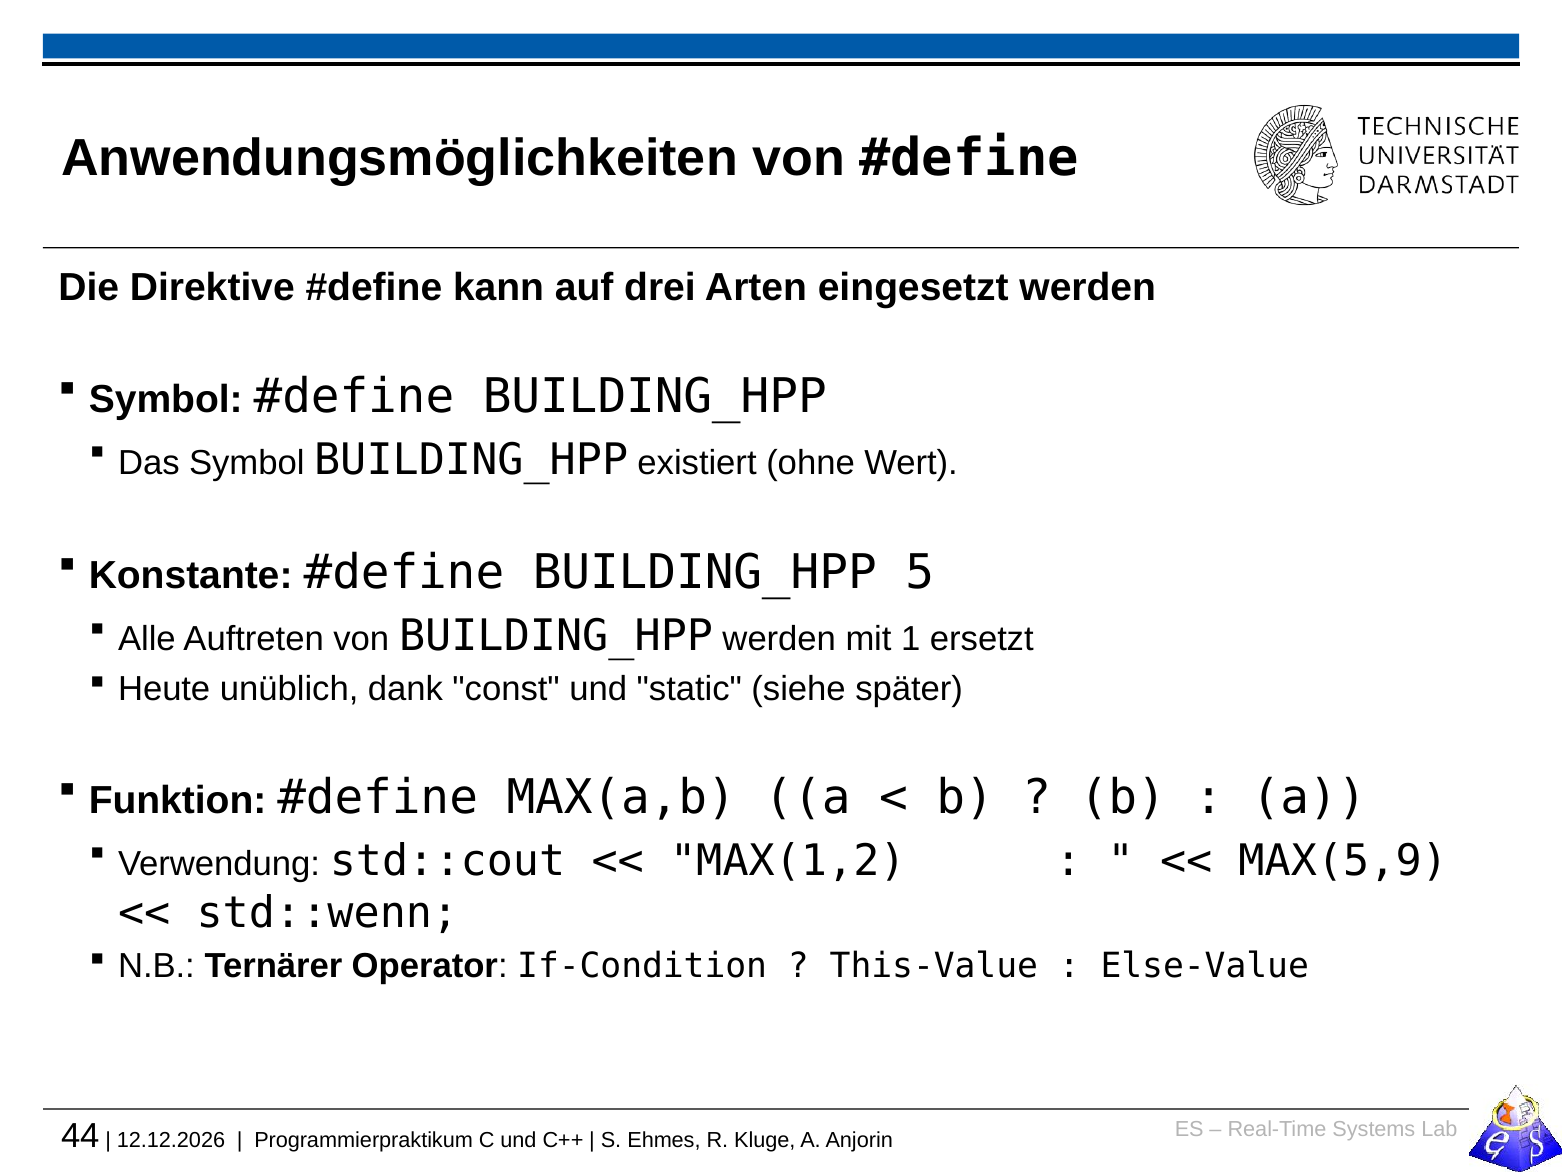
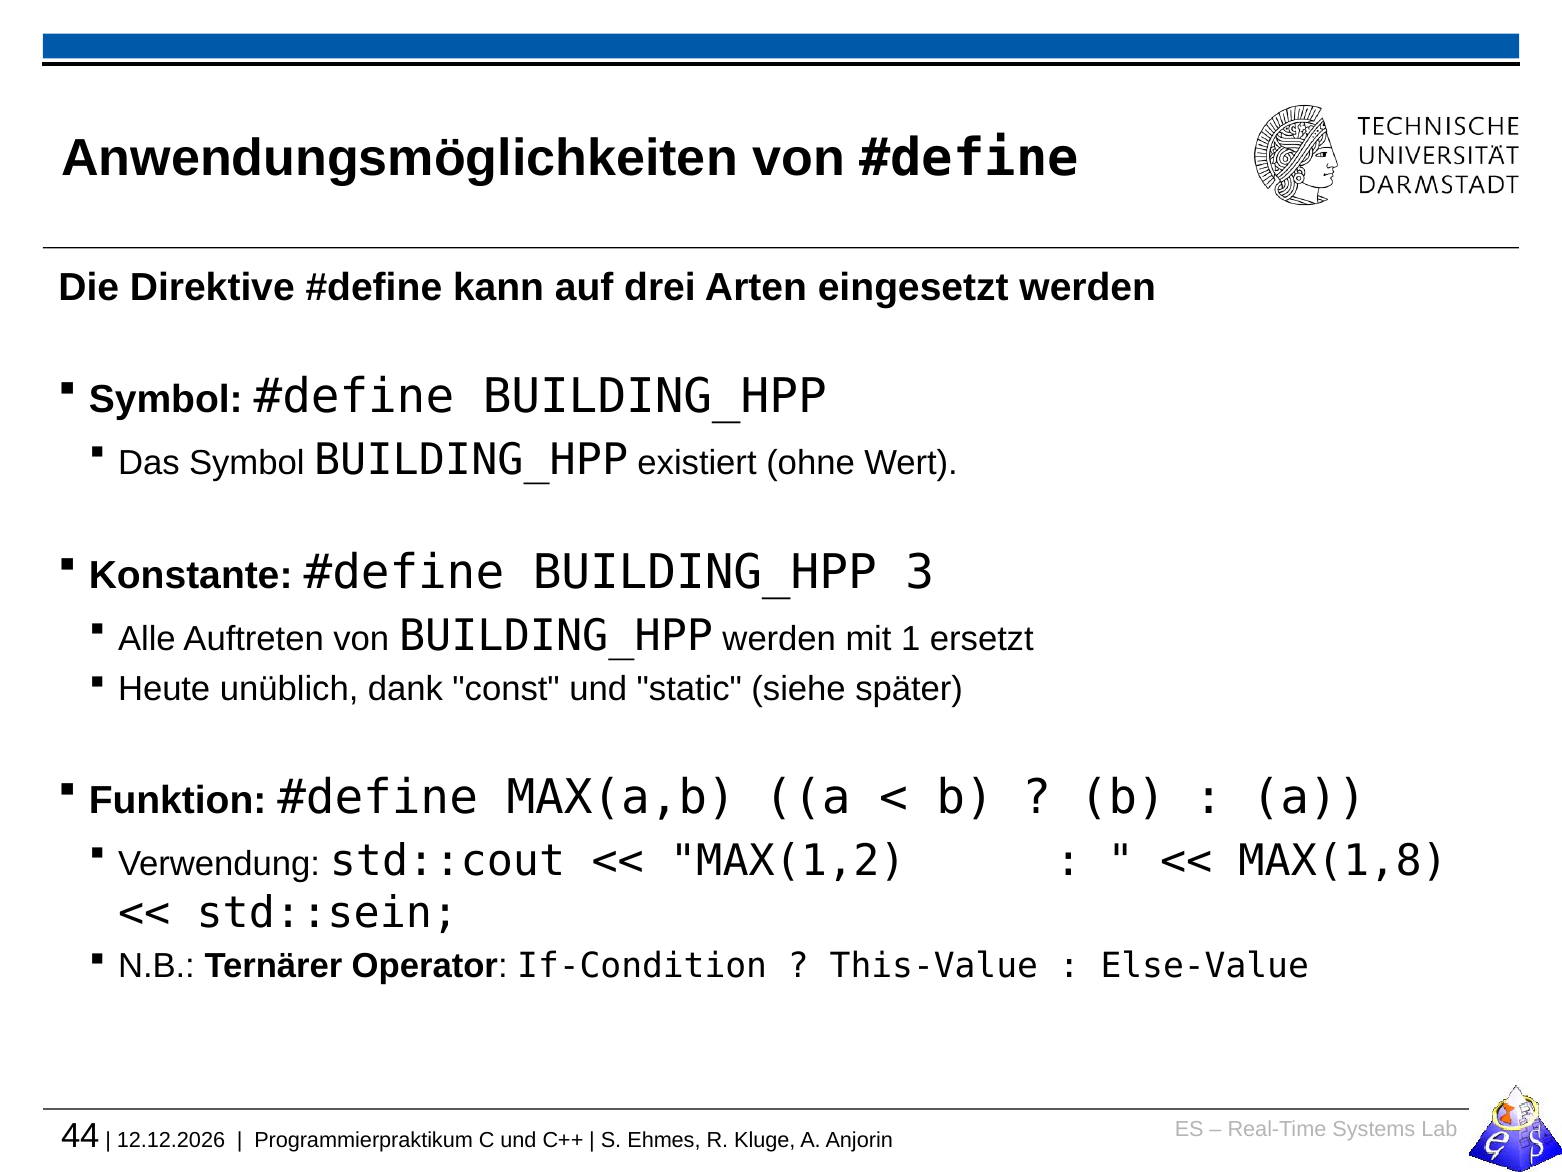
5: 5 -> 3 (920, 573)
MAX(5,9: MAX(5,9 -> MAX(1,8 (1343, 860)
std::wenn: std::wenn -> std::sein (327, 913)
